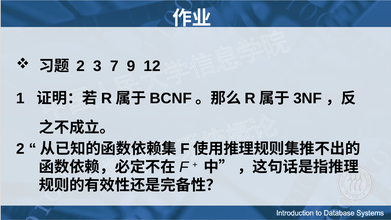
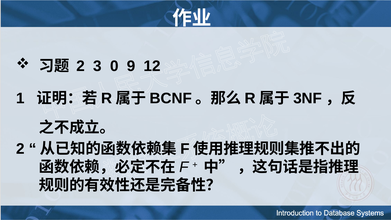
7: 7 -> 0 (114, 66)
